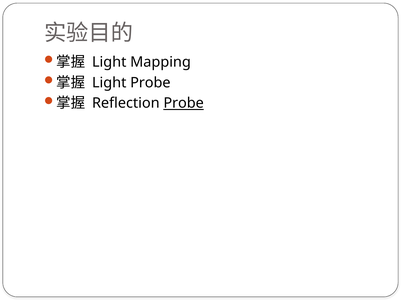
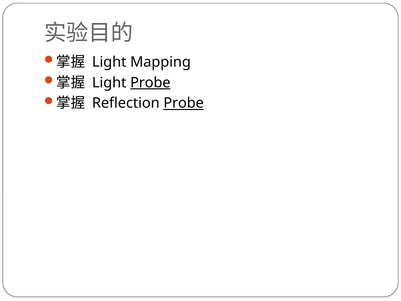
Probe underline: none -> present (150, 83)
